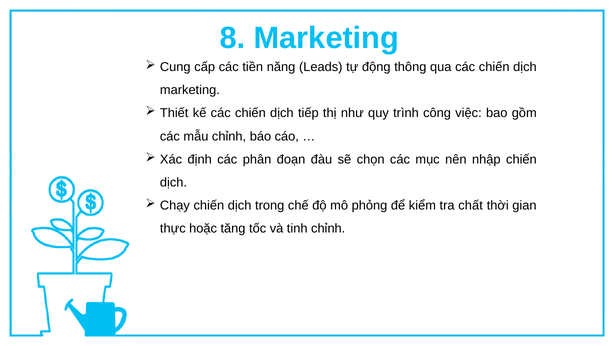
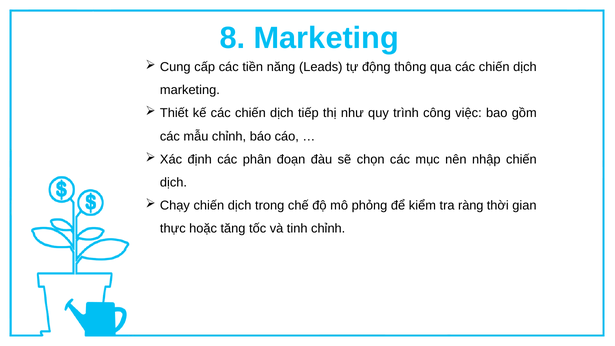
chất: chất -> ràng (471, 205)
